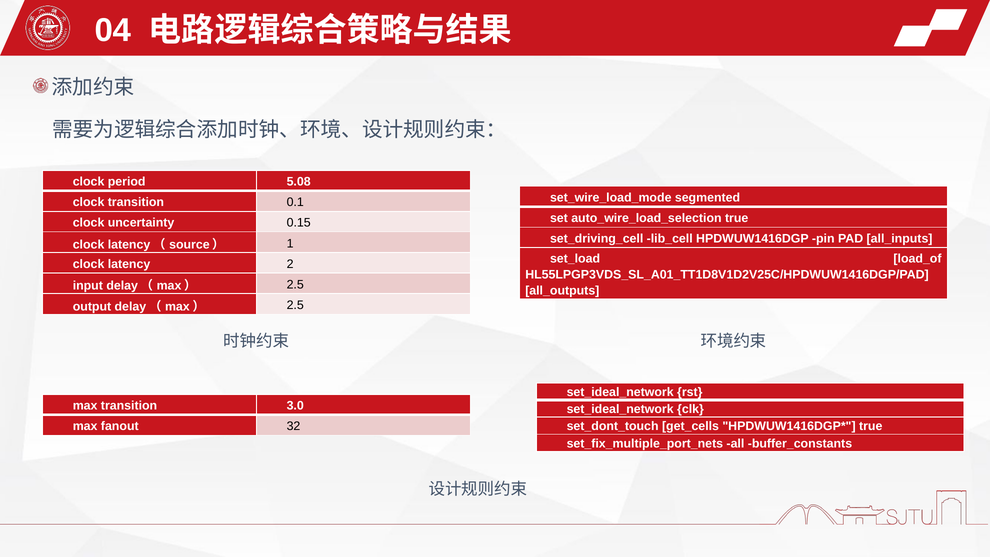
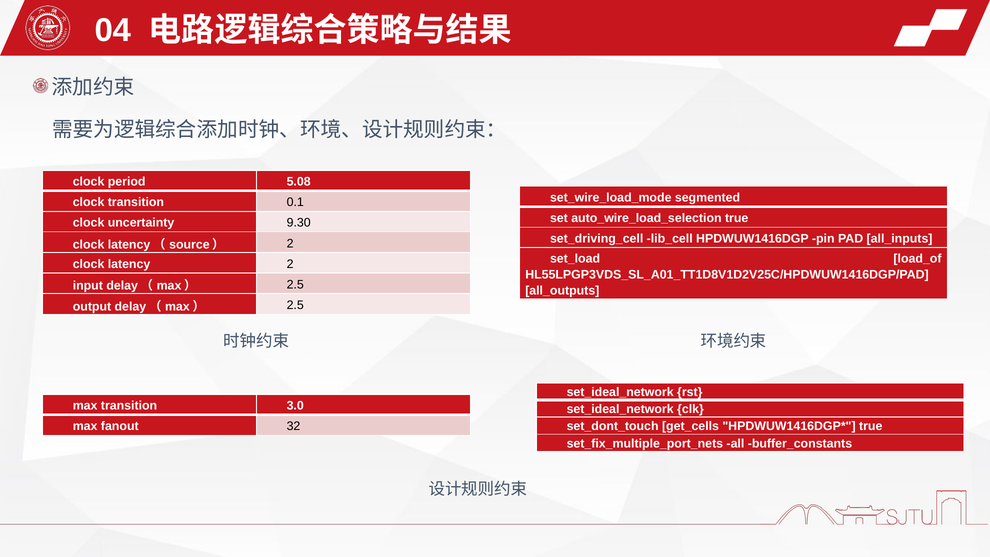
0.15: 0.15 -> 9.30 (299, 223)
1: 1 -> 2 (290, 243)
